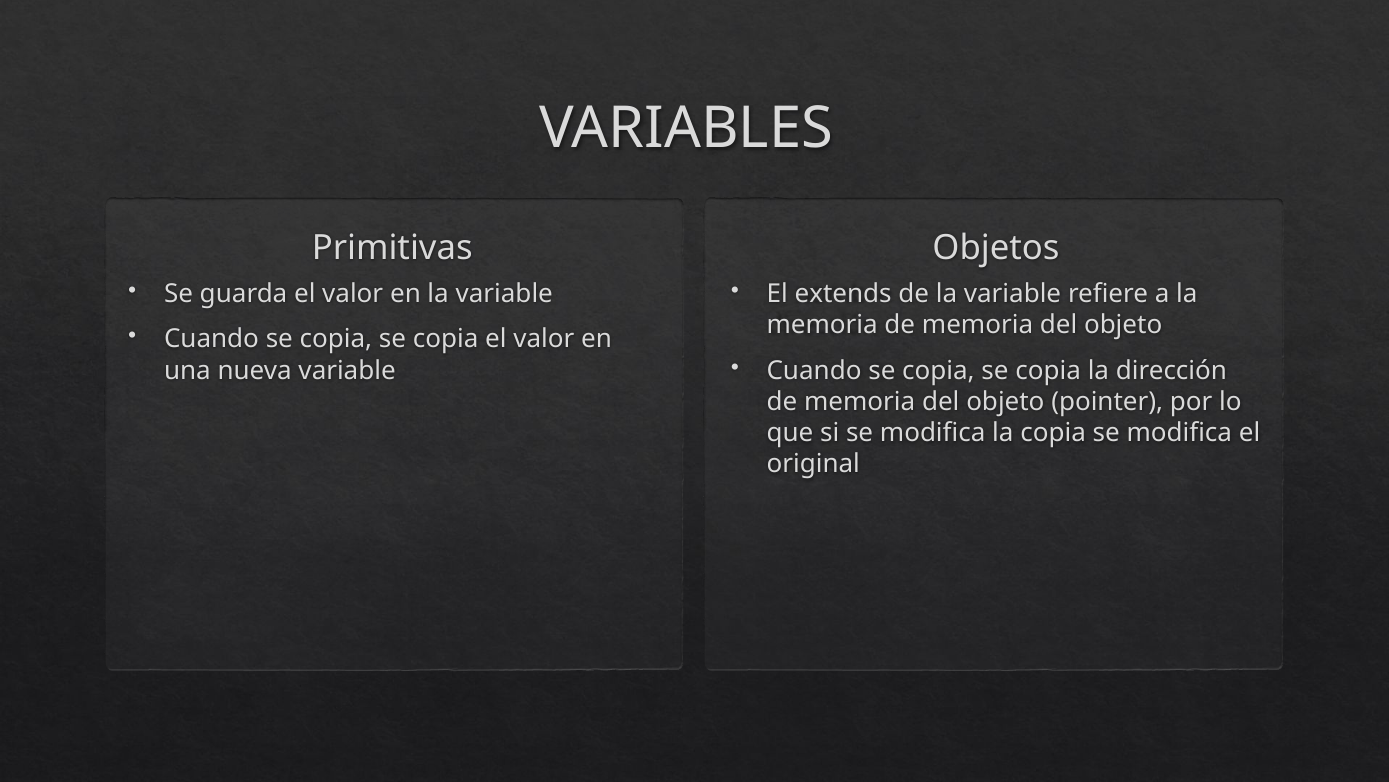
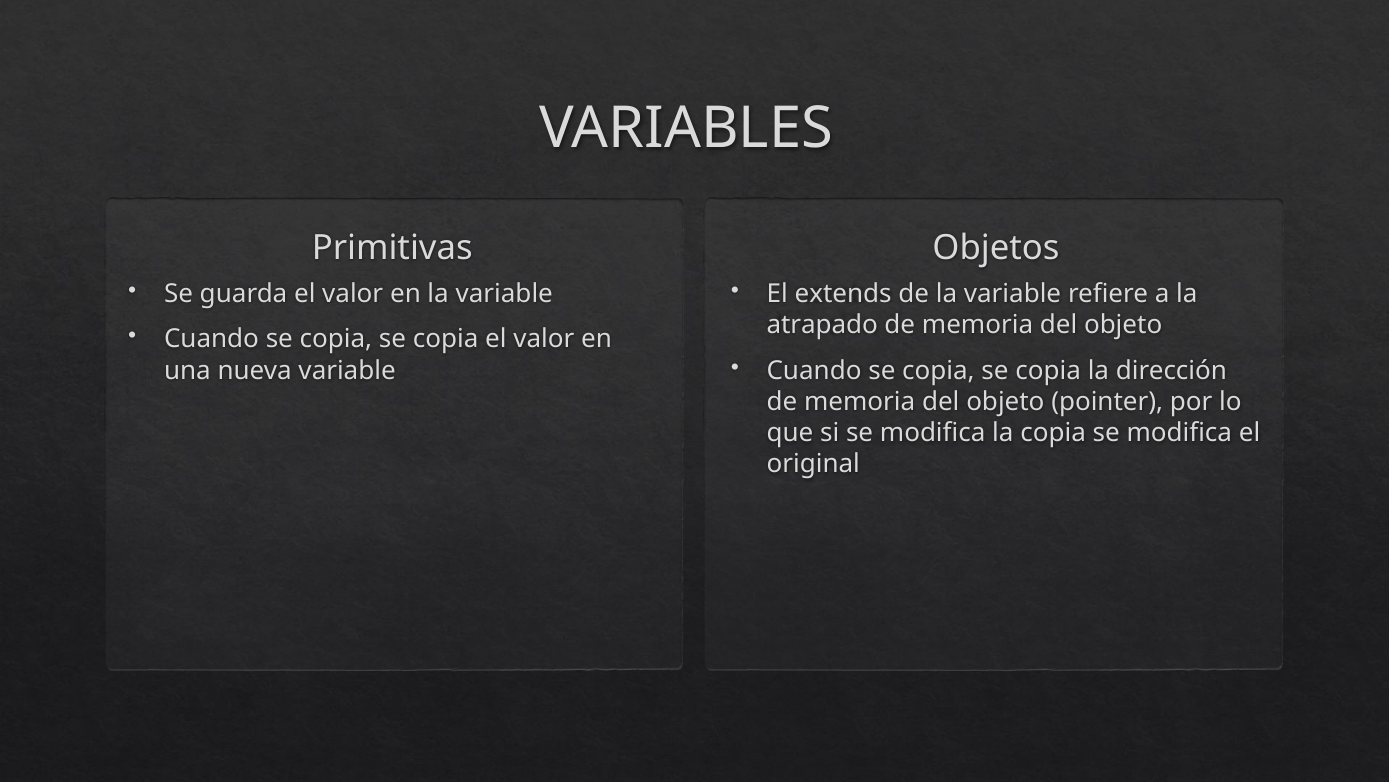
memoria: memoria -> atrapado (822, 325)
